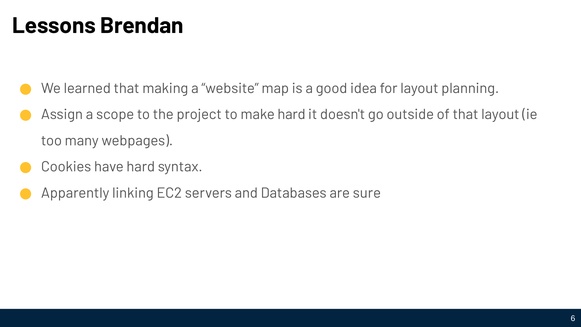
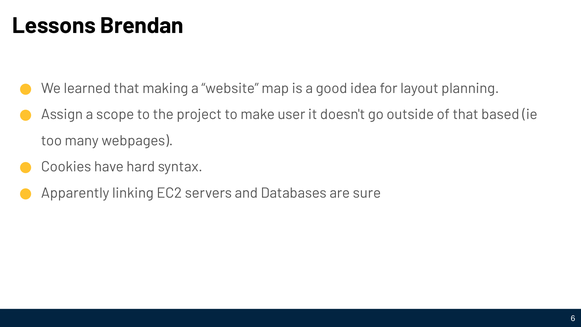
make hard: hard -> user (291, 114)
that layout: layout -> based (500, 114)
